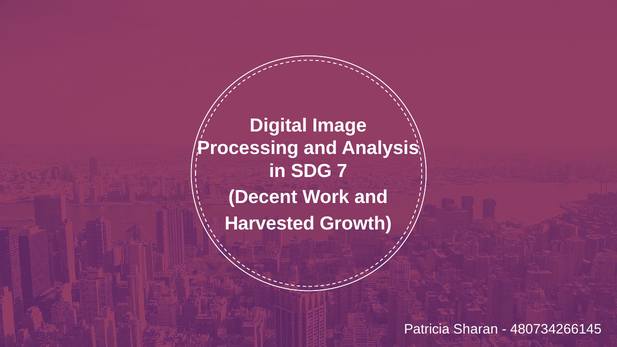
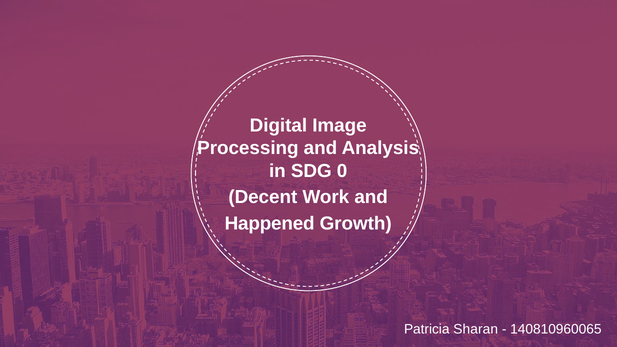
7: 7 -> 0 (342, 171)
Harvested: Harvested -> Happened (270, 224)
480734266145: 480734266145 -> 140810960065 (556, 329)
